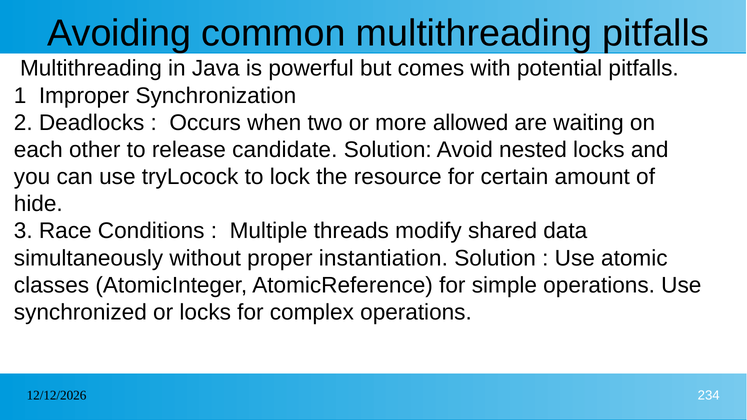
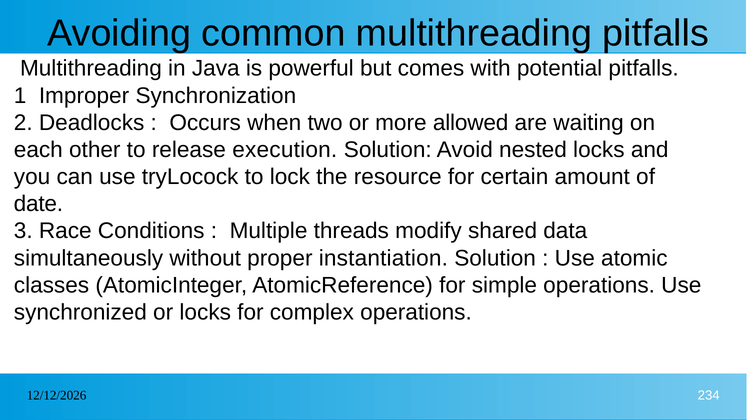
candidate: candidate -> execution (285, 150)
hide: hide -> date (38, 204)
